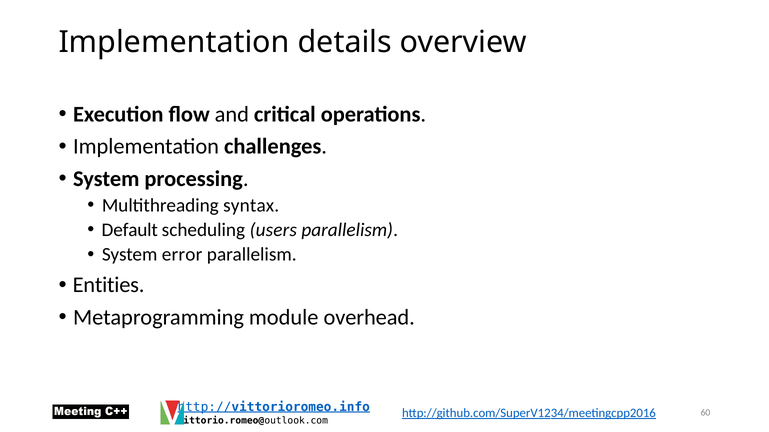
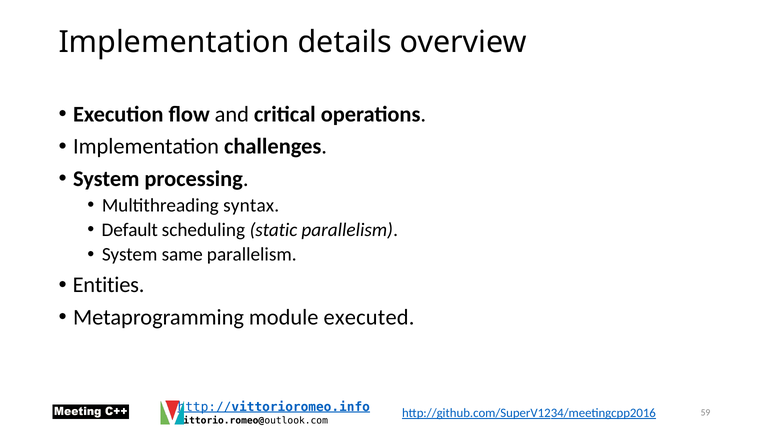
users: users -> static (273, 230)
error: error -> same (182, 255)
overhead: overhead -> executed (369, 318)
60: 60 -> 59 (705, 413)
